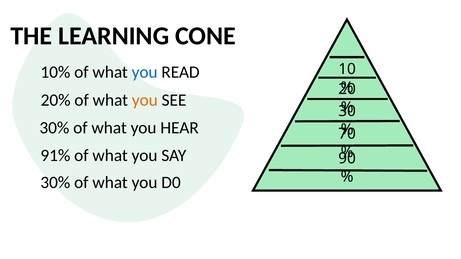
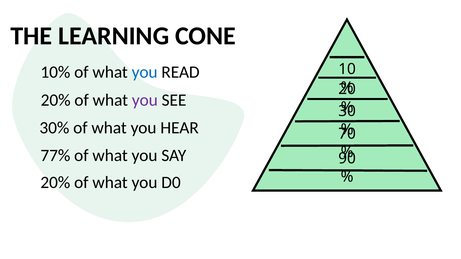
you colour: orange -> purple (145, 100)
91%: 91% -> 77% (55, 156)
30%: 30% -> 20% (55, 183)
